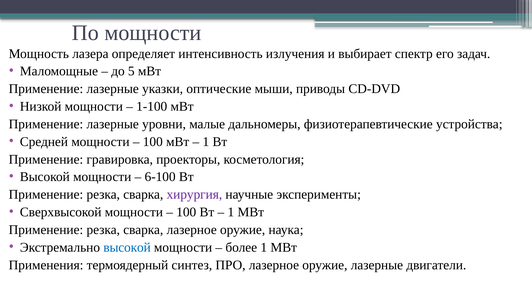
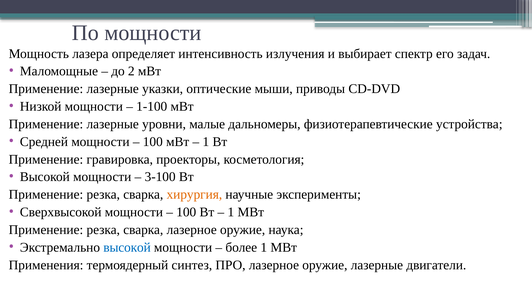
5: 5 -> 2 (131, 71)
6-100: 6-100 -> 3-100 (160, 177)
хирургия colour: purple -> orange (194, 195)
